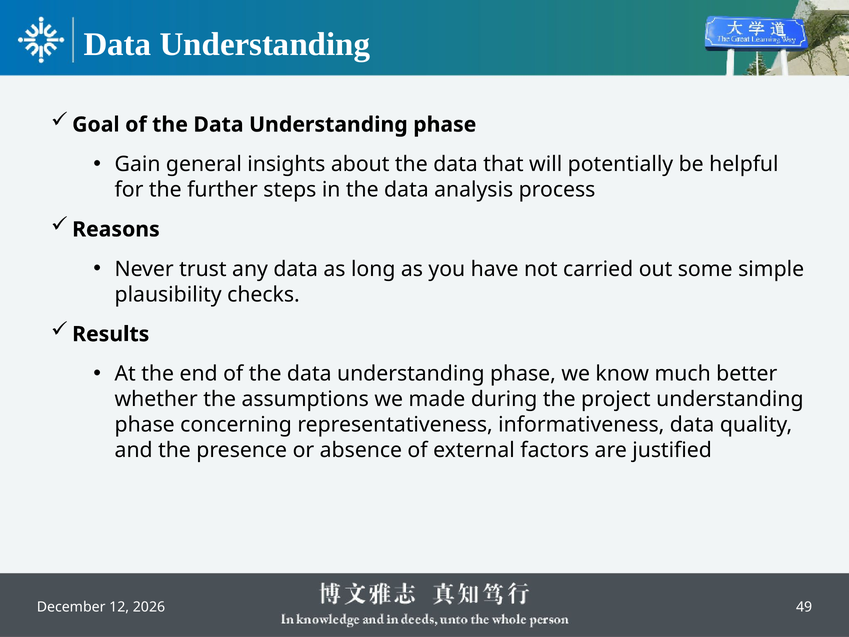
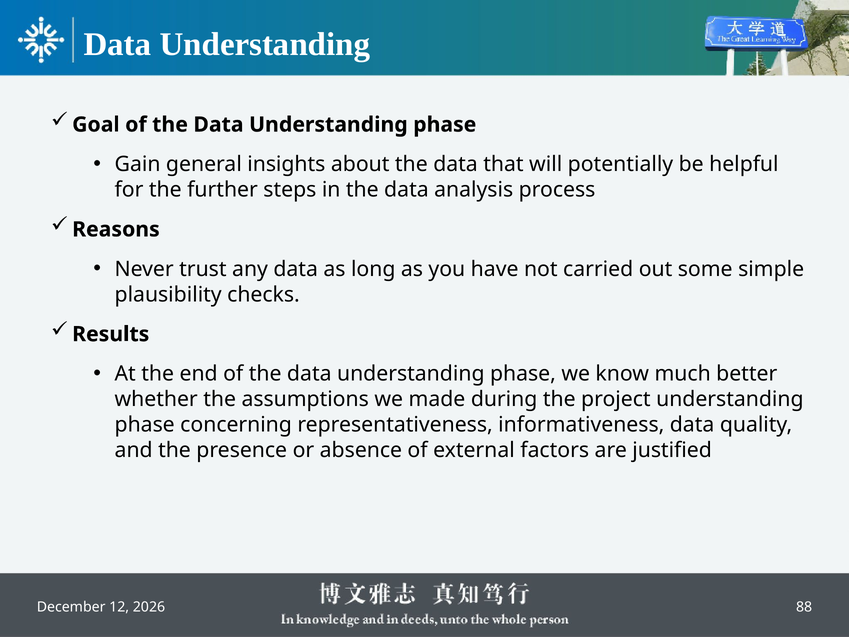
49: 49 -> 88 (804, 607)
